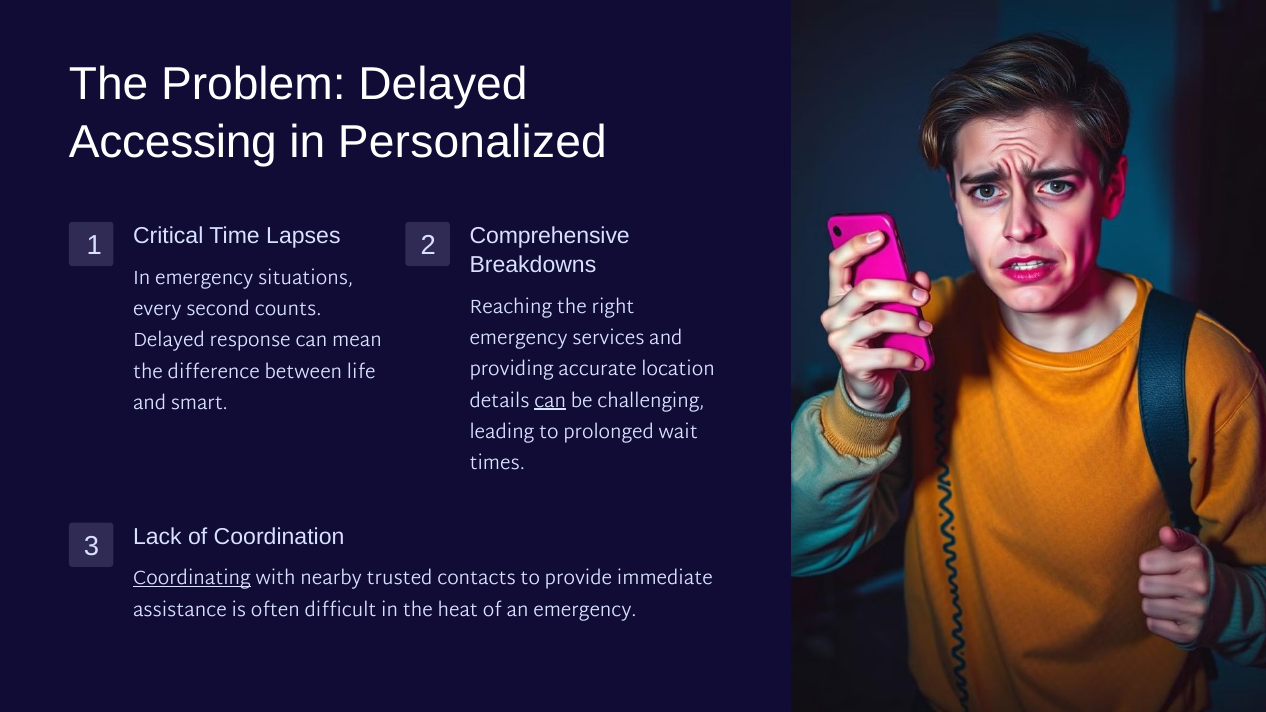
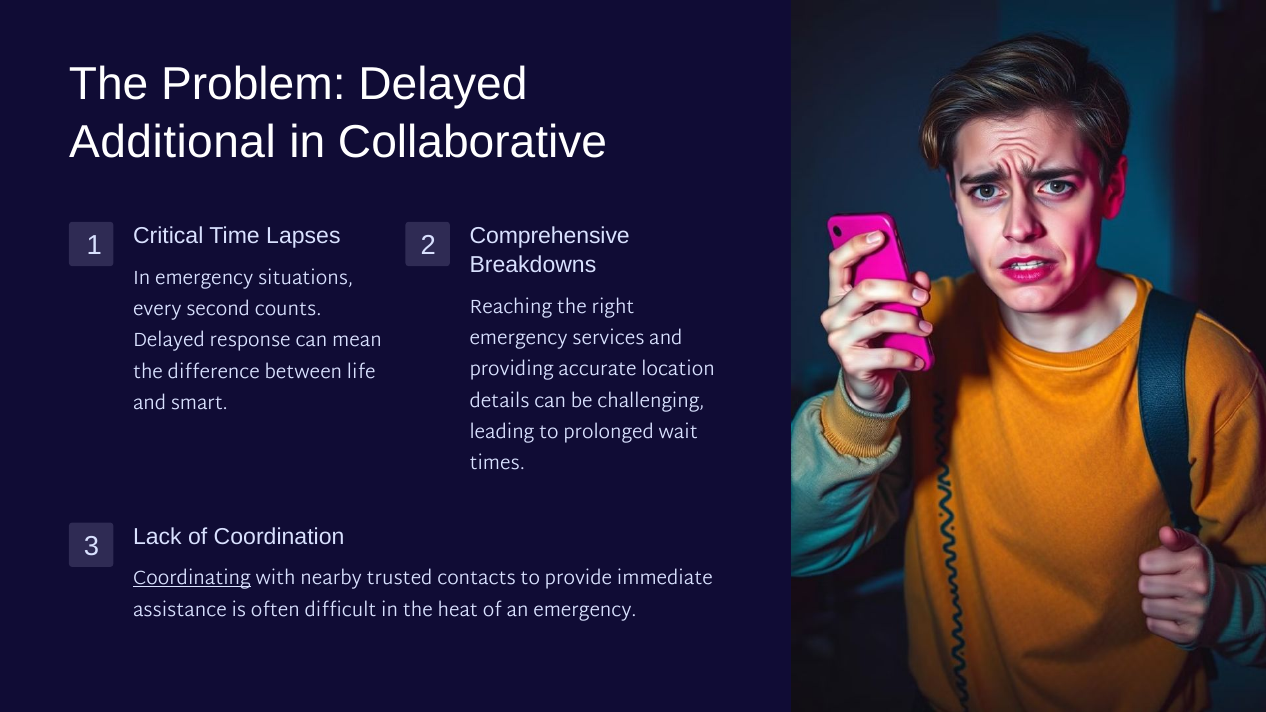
Accessing: Accessing -> Additional (172, 142)
Personalized: Personalized -> Collaborative (472, 142)
can underline: present -> none (550, 401)
